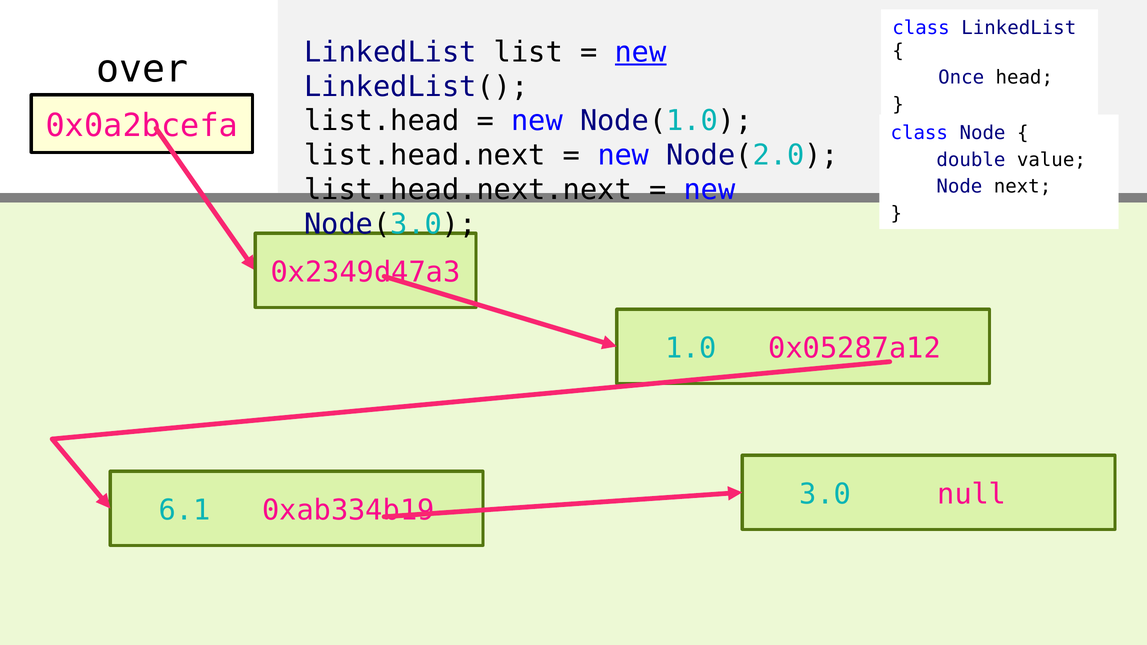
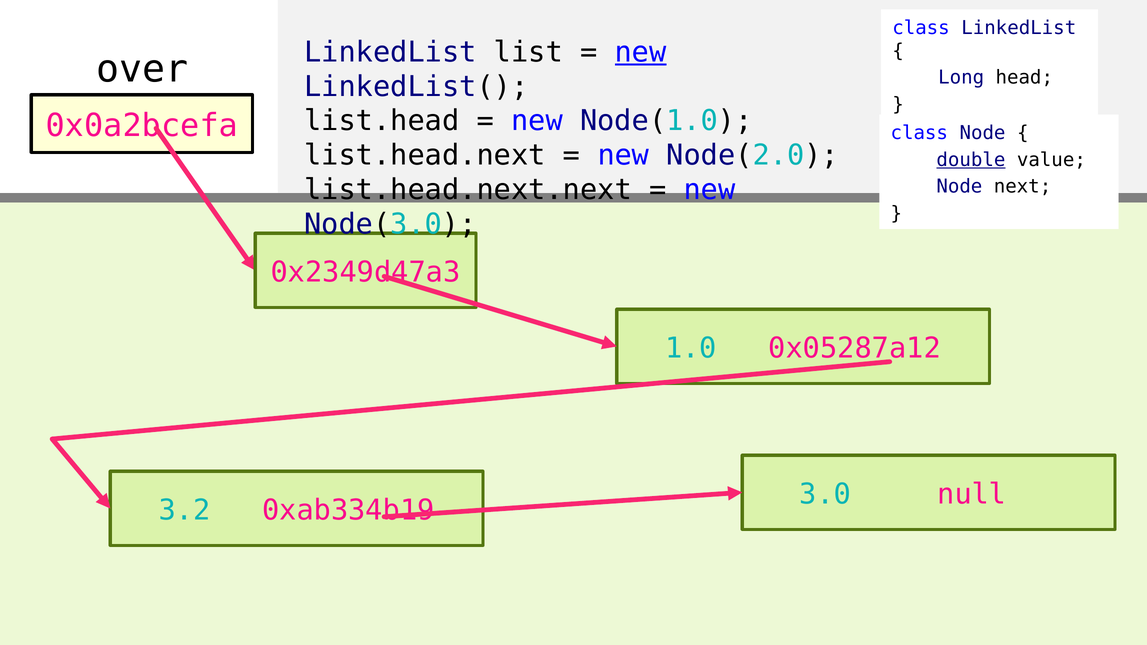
Once: Once -> Long (961, 78)
double underline: none -> present (971, 160)
6.1: 6.1 -> 3.2 (185, 511)
